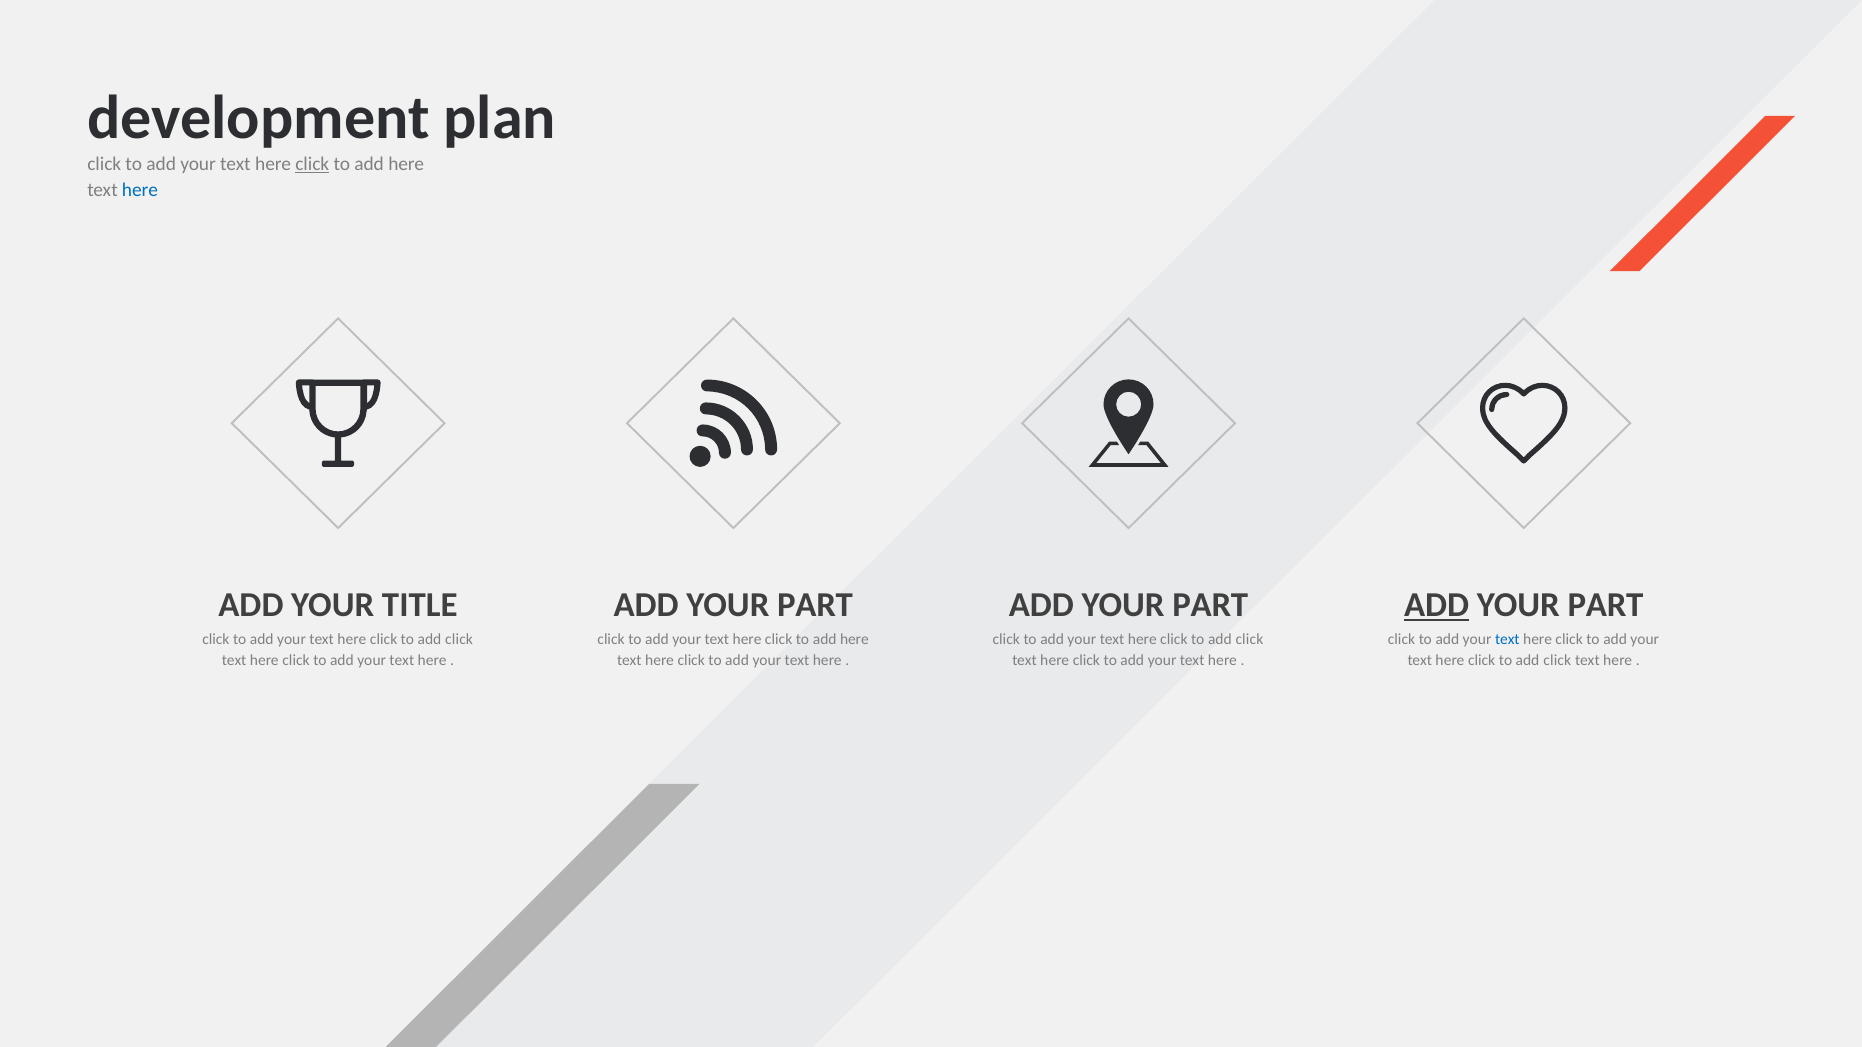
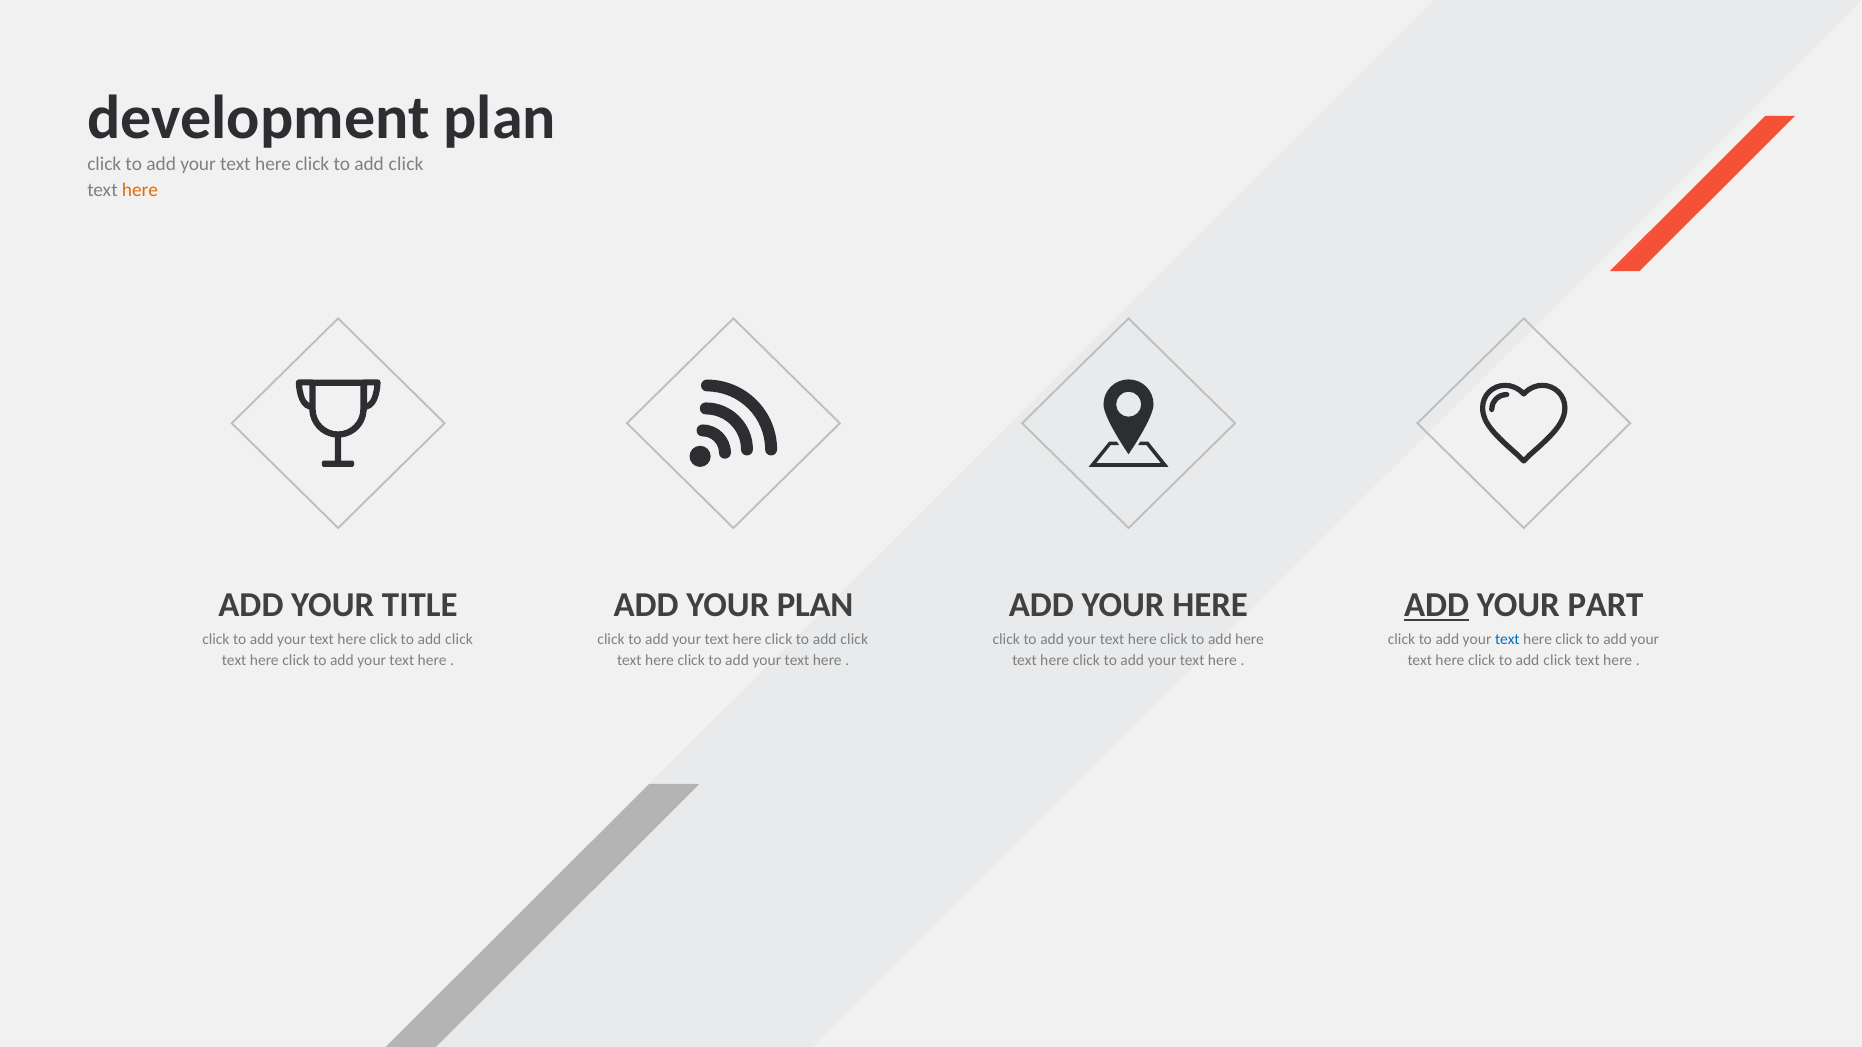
click underline: present -> none (312, 164)
here: here -> click (406, 164)
here colour: blue -> orange (140, 191)
PART: PART -> PLAN (815, 605)
PART: PART -> HERE (1210, 605)
here: here -> click (854, 640)
click: click -> here (1250, 640)
